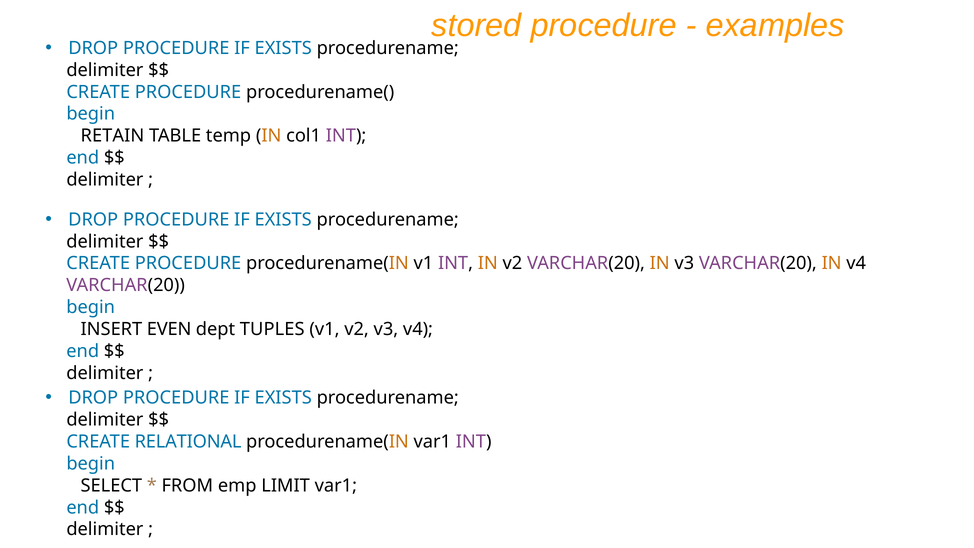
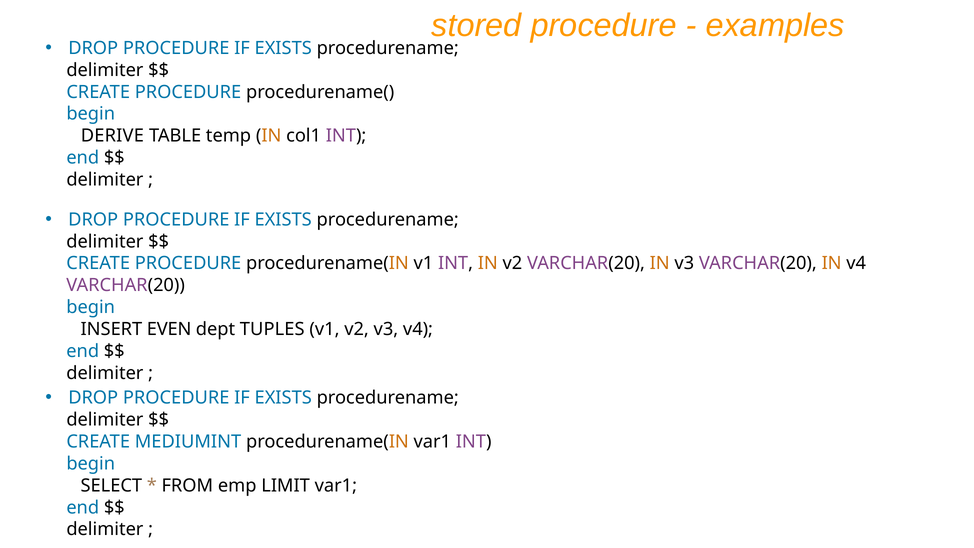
RETAIN: RETAIN -> DERIVE (112, 136)
RELATIONAL: RELATIONAL -> MEDIUMINT (188, 442)
